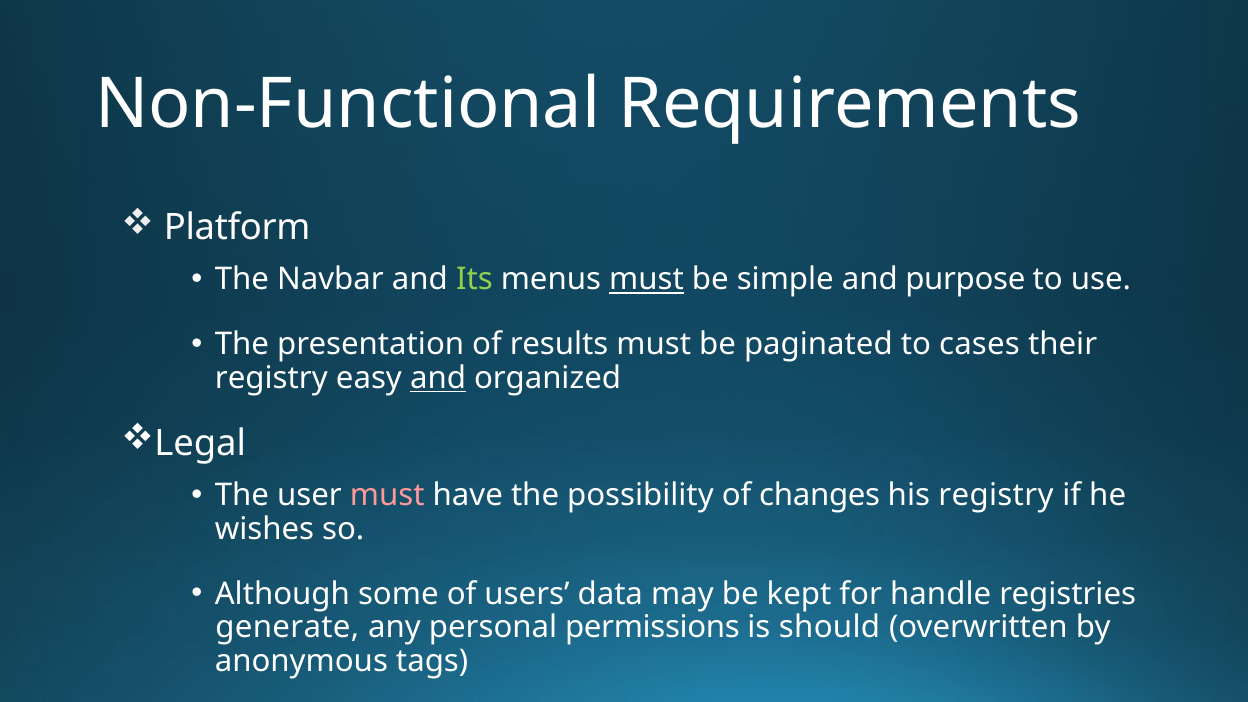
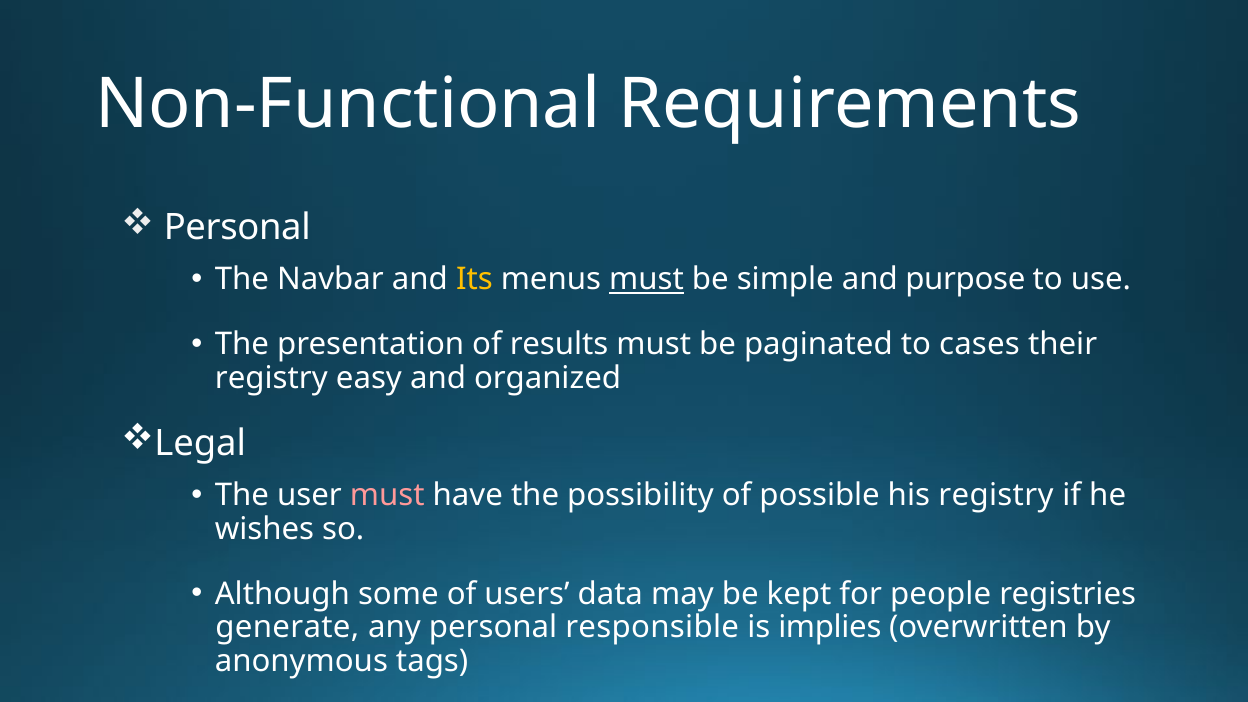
Platform: Platform -> Personal (237, 227)
Its colour: light green -> yellow (474, 279)
and underline: present -> none (438, 378)
changes: changes -> possible (820, 495)
handle: handle -> people (941, 594)
permissions: permissions -> responsible (652, 627)
should: should -> implies (830, 627)
